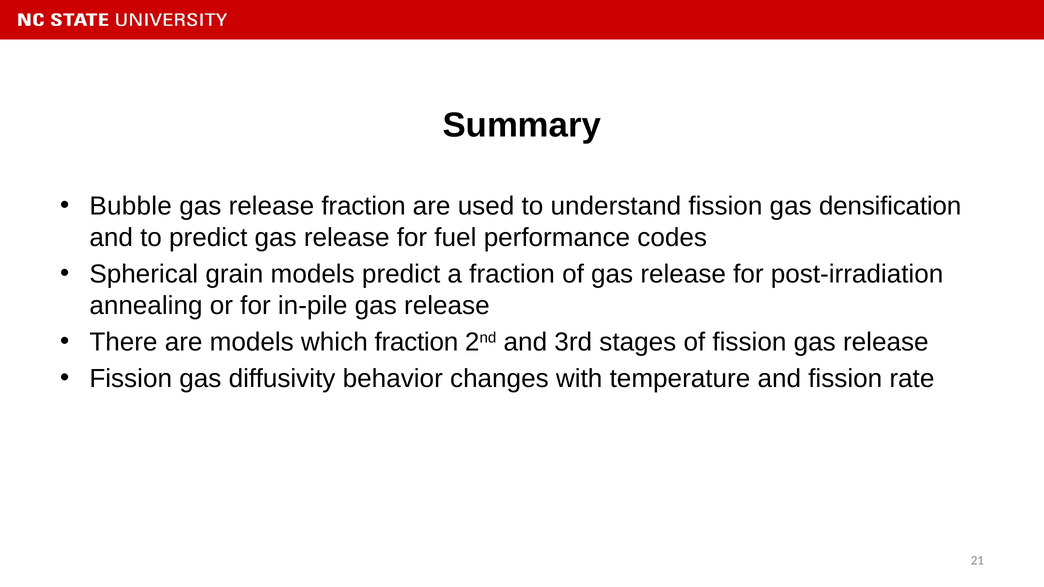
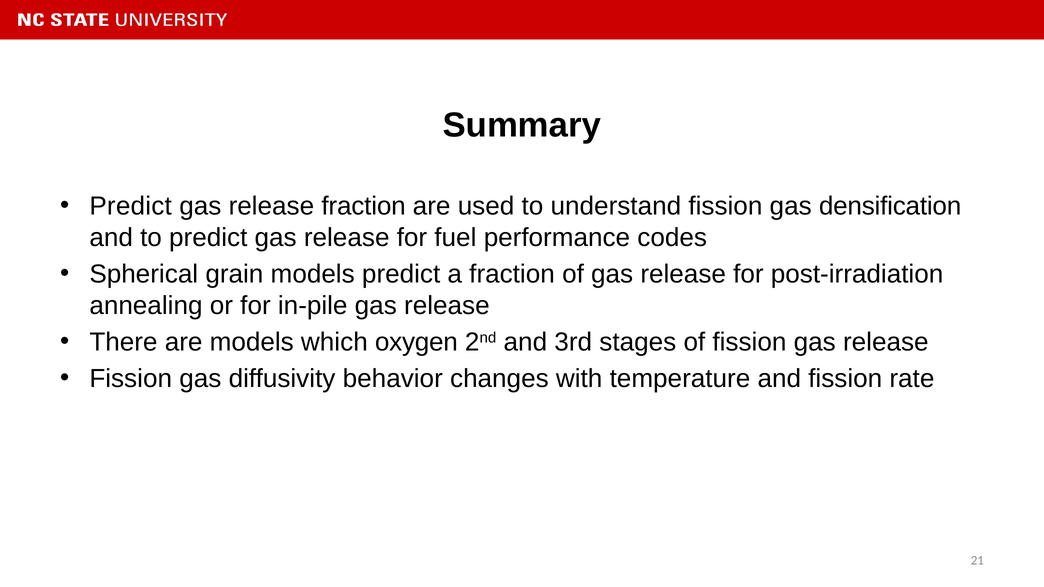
Bubble: Bubble -> Predict (131, 206)
which fraction: fraction -> oxygen (416, 342)
